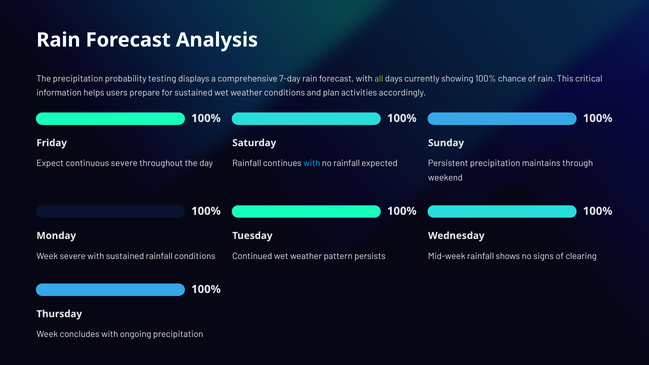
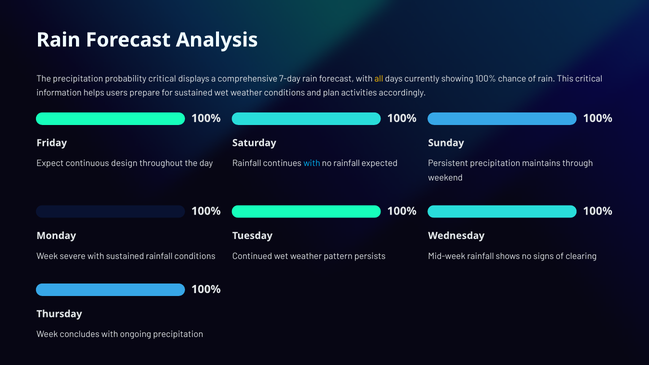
probability testing: testing -> critical (162, 79)
all colour: light green -> yellow (379, 79)
continuous severe: severe -> design (124, 163)
